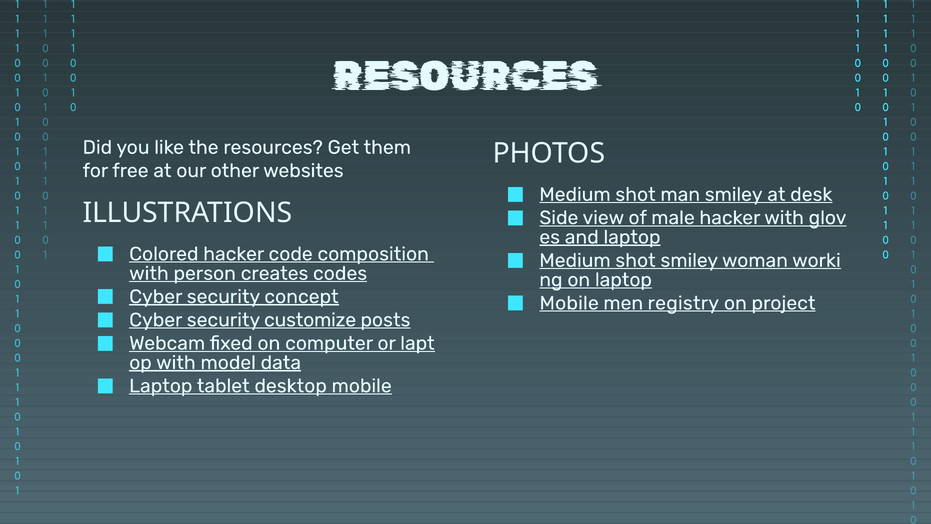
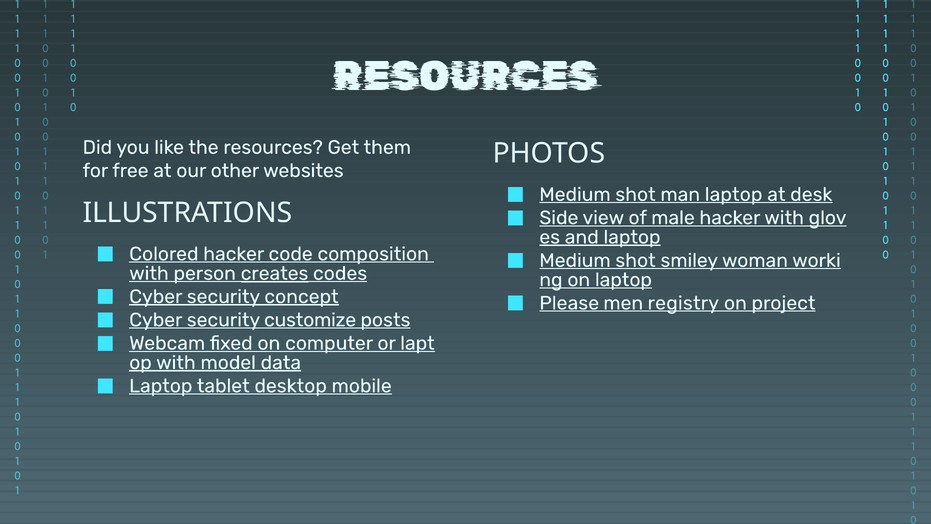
man smiley: smiley -> laptop (734, 194)
creates underline: none -> present (275, 273)
Mobile: Mobile -> Please (569, 303)
